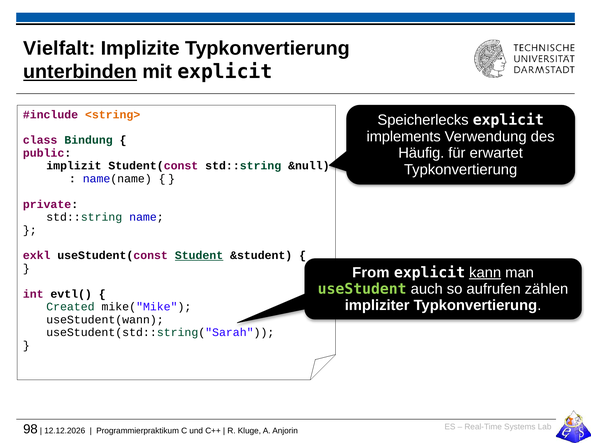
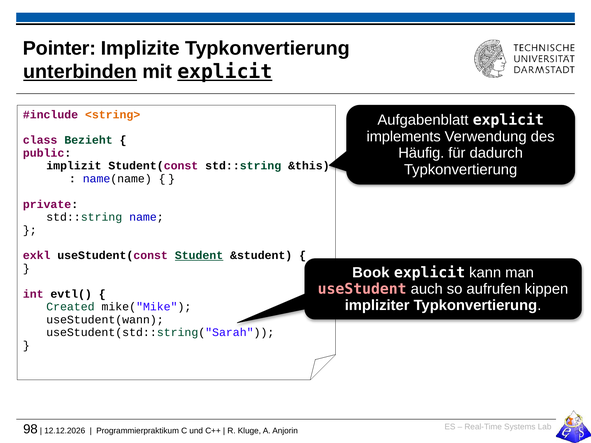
Vielfalt: Vielfalt -> Pointer (59, 48)
explicit underline: none -> present (225, 72)
Speicherlecks: Speicherlecks -> Aufgabenblatt (423, 120)
Bindung: Bindung -> Bezieht (89, 140)
erwartet: erwartet -> dadurch (496, 153)
&null: &null -> &this (309, 166)
From: From -> Book (371, 273)
kann underline: present -> none (485, 273)
useStudent colour: light green -> pink (362, 289)
zählen: zählen -> kippen (547, 289)
